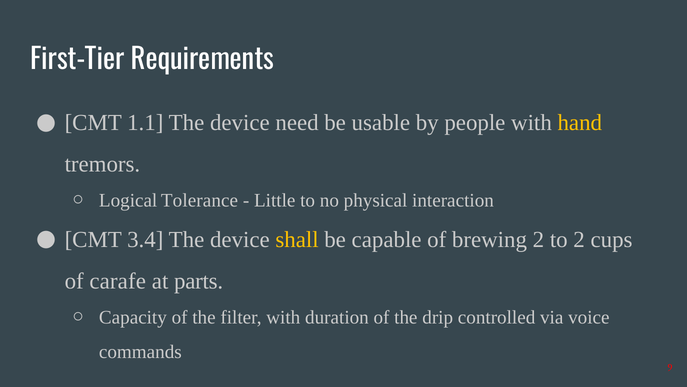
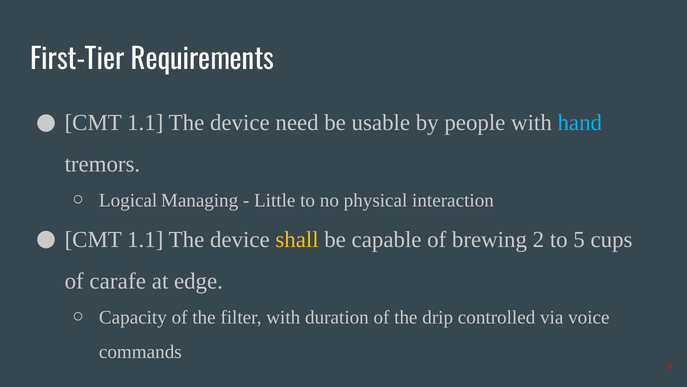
hand colour: yellow -> light blue (580, 123)
Tolerance: Tolerance -> Managing (200, 200)
3.4: 3.4 -> 1.1 (145, 239)
to 2: 2 -> 5 (579, 239)
parts: parts -> edge (198, 281)
